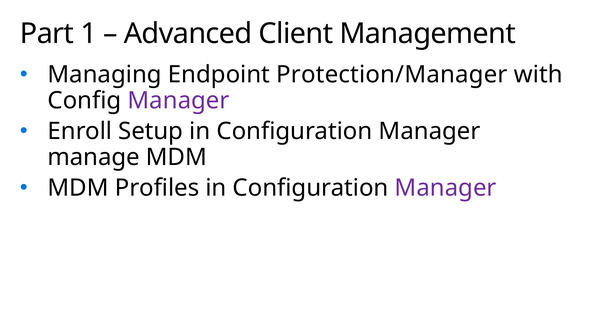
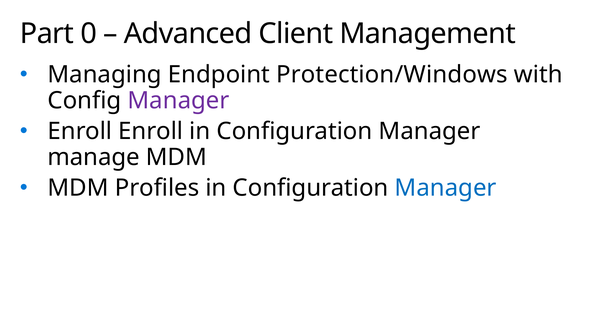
1: 1 -> 0 (89, 34)
Protection/Manager: Protection/Manager -> Protection/Windows (392, 75)
Enroll Setup: Setup -> Enroll (151, 131)
Manager colour: purple -> blue (446, 188)
